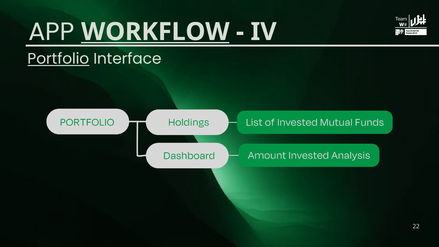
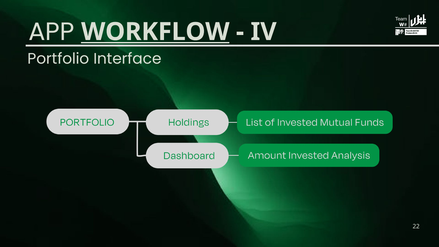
Portfolio underline: present -> none (58, 59)
